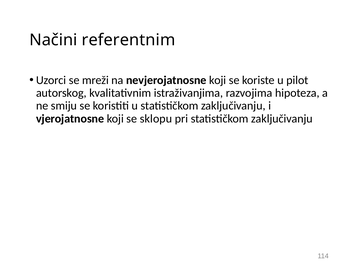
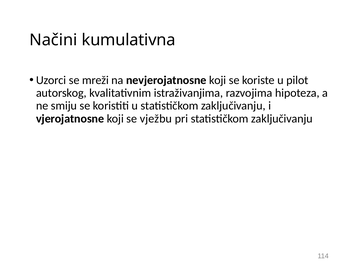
referentnim: referentnim -> kumulativna (129, 40)
sklopu: sklopu -> vježbu (156, 119)
